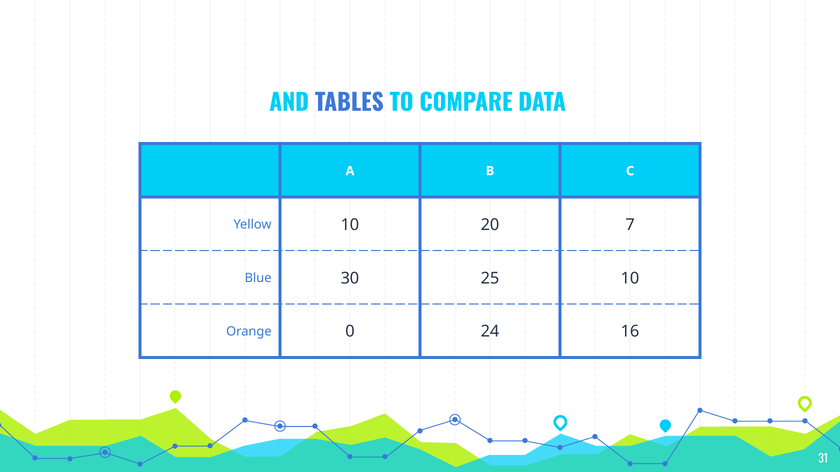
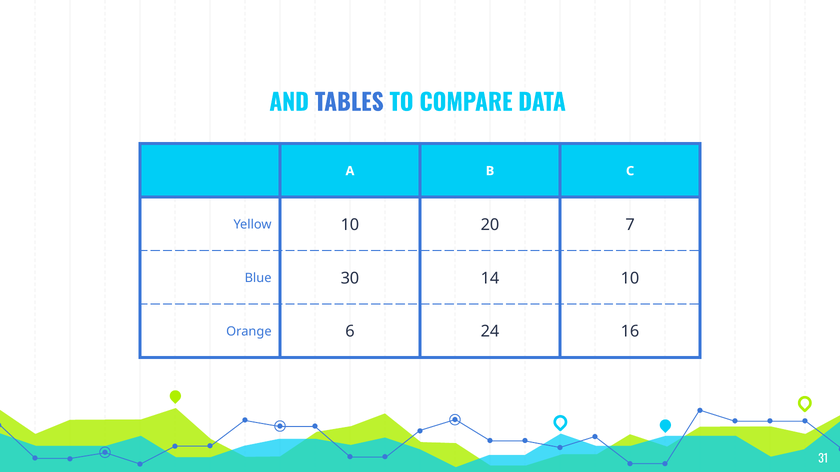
25: 25 -> 14 (490, 278)
0: 0 -> 6 (350, 332)
